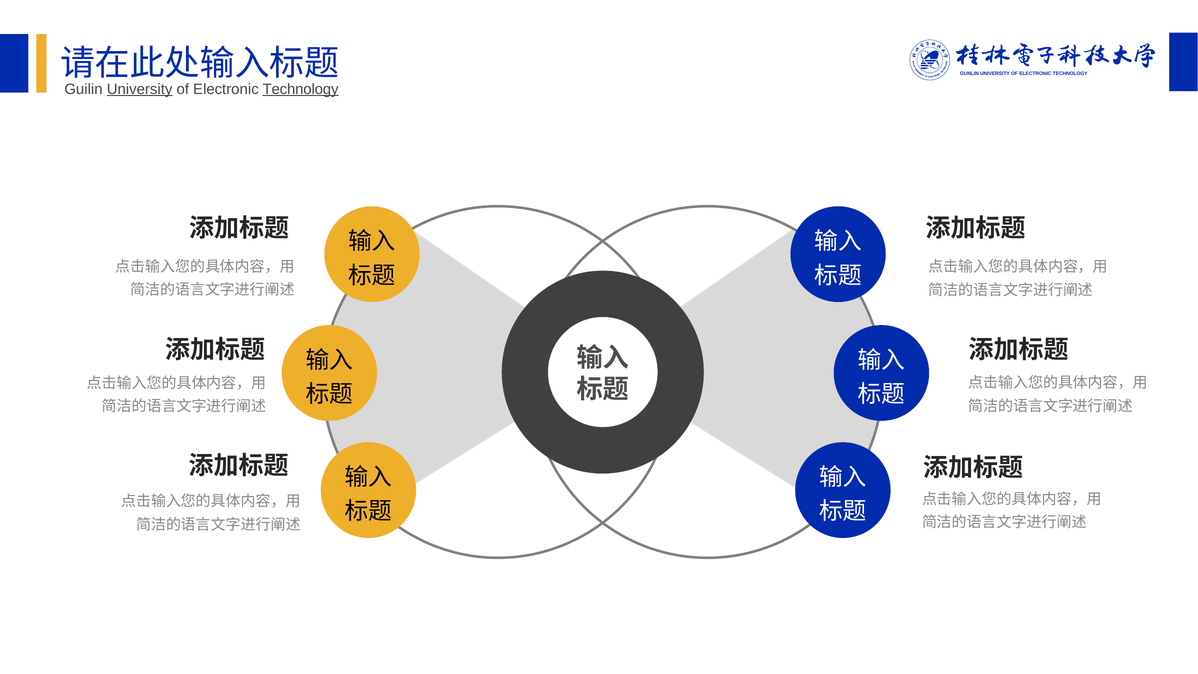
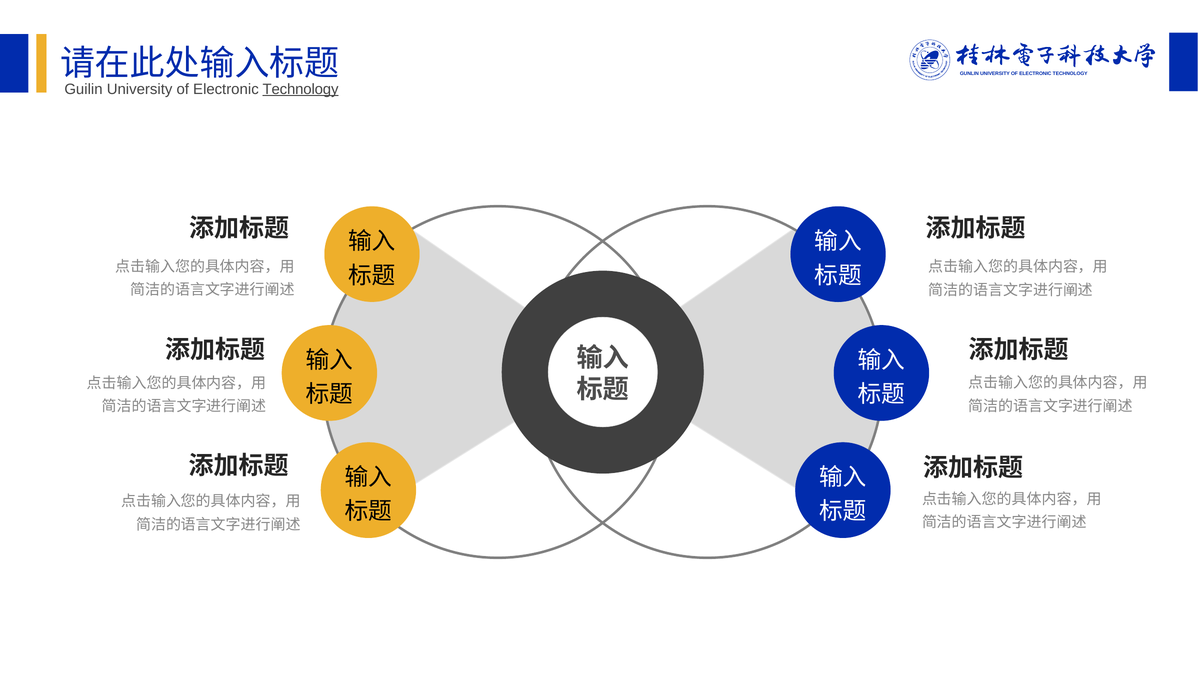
University underline: present -> none (140, 89)
